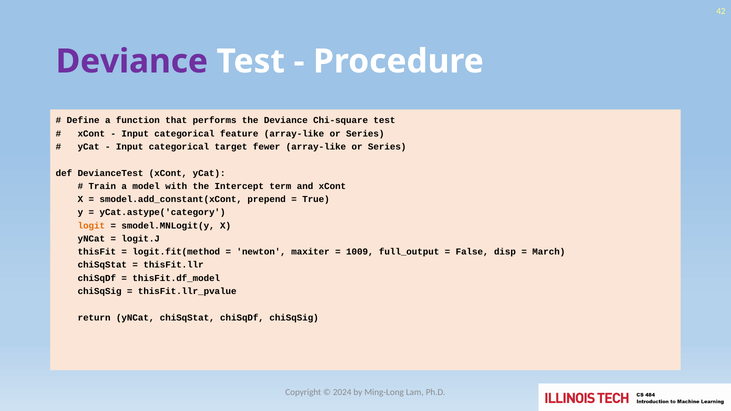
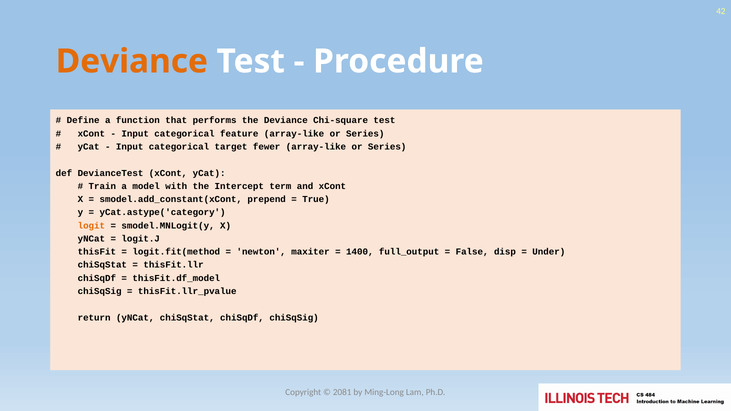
Deviance colour: purple -> orange (132, 61)
1009: 1009 -> 1400 (360, 252)
March: March -> Under (549, 252)
2024: 2024 -> 2081 (342, 393)
